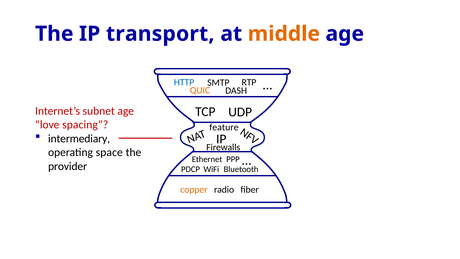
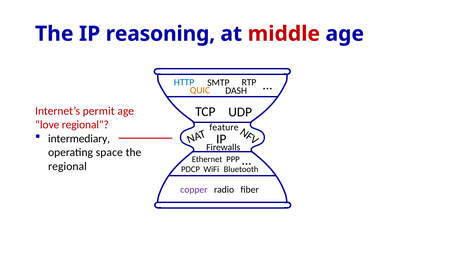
transport: transport -> reasoning (160, 34)
middle colour: orange -> red (284, 34)
subnet: subnet -> permit (99, 111)
love spacing: spacing -> regional (85, 125)
provider: provider -> regional (67, 166)
copper colour: orange -> purple (194, 190)
